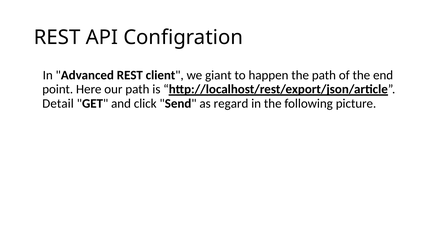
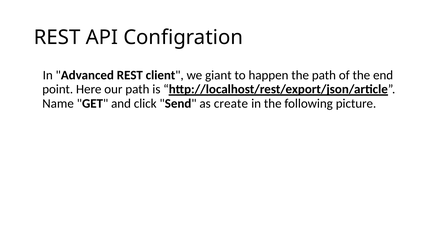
Detail: Detail -> Name (58, 104)
regard: regard -> create (231, 104)
